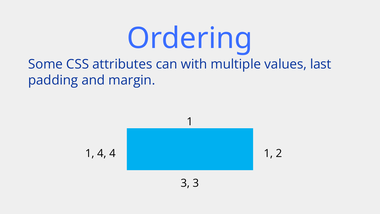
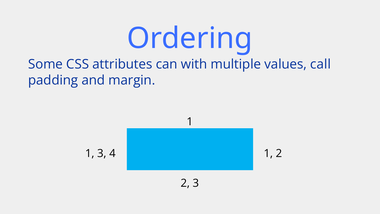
last: last -> call (321, 64)
1 4: 4 -> 3 (102, 153)
3: 3 -> 2 (185, 183)
